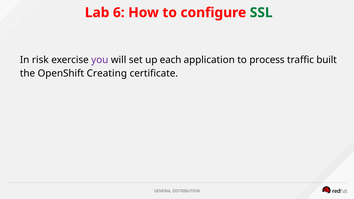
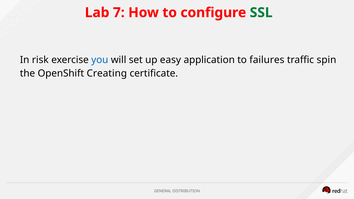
6: 6 -> 7 (119, 13)
you colour: purple -> blue (100, 60)
each: each -> easy (170, 60)
process: process -> failures (267, 60)
built: built -> spin (326, 60)
